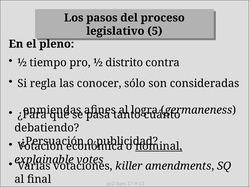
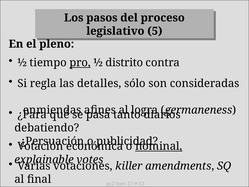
pro underline: none -> present (80, 63)
conocer: conocer -> detalles (99, 83)
cuánto: cuánto -> diarios (162, 114)
